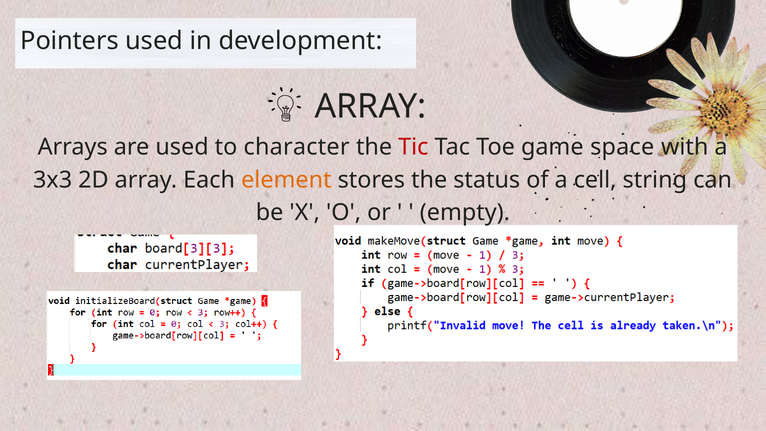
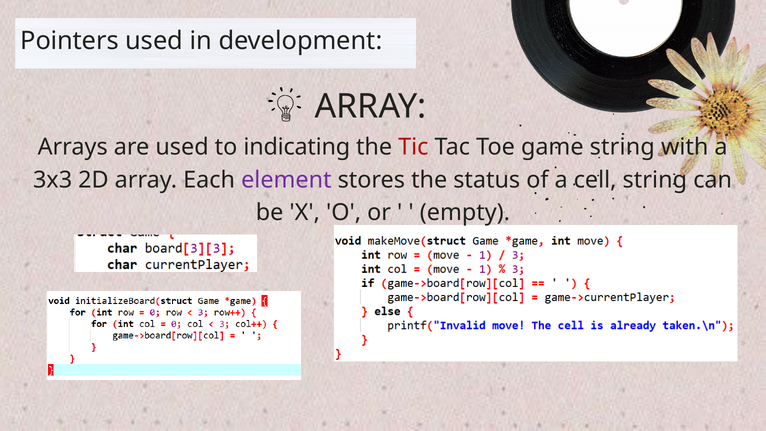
character: character -> indicating (297, 147)
game space: space -> string (622, 147)
element colour: orange -> purple (286, 180)
